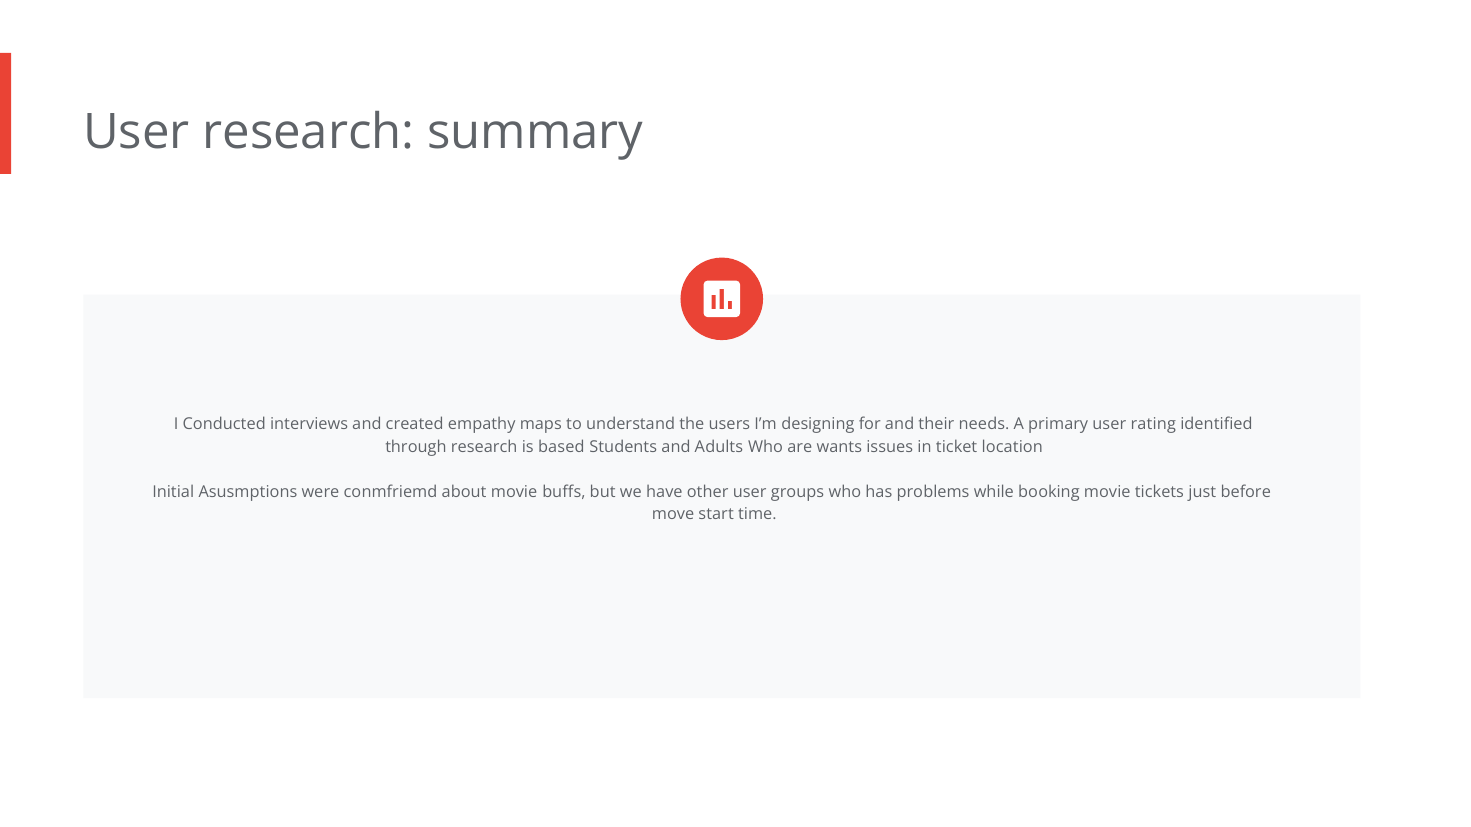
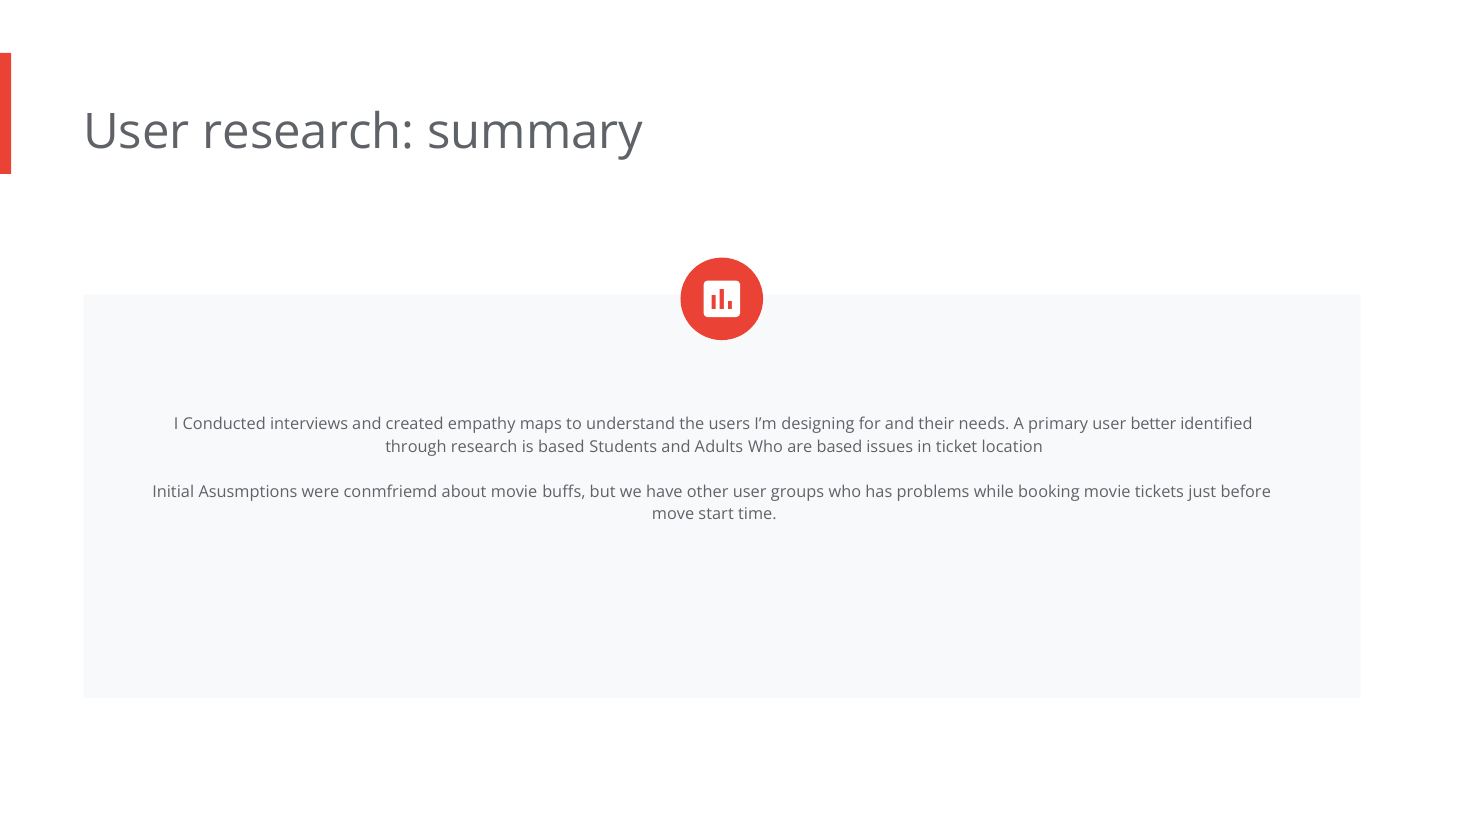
rating: rating -> better (1153, 425)
are wants: wants -> based (839, 447)
